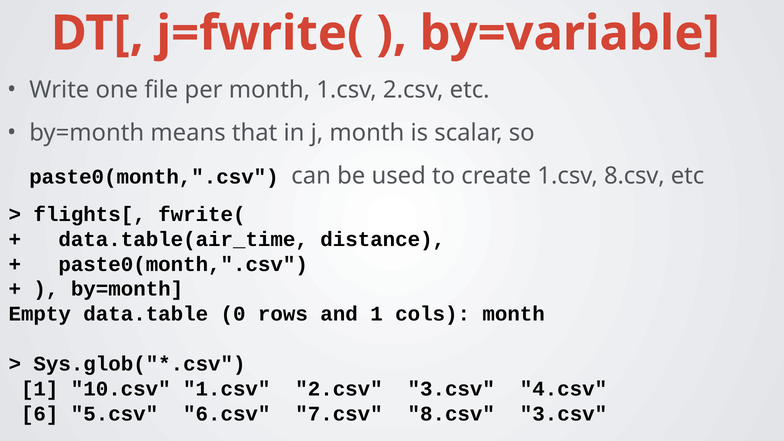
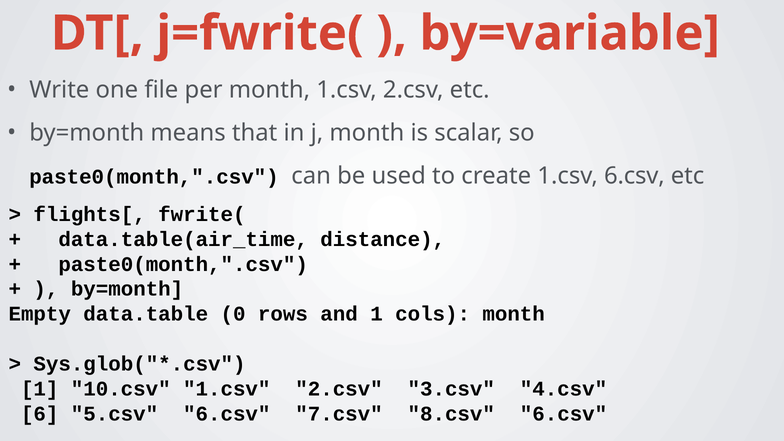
1.csv 8.csv: 8.csv -> 6.csv (634, 176)
8.csv 3.csv: 3.csv -> 6.csv (564, 414)
